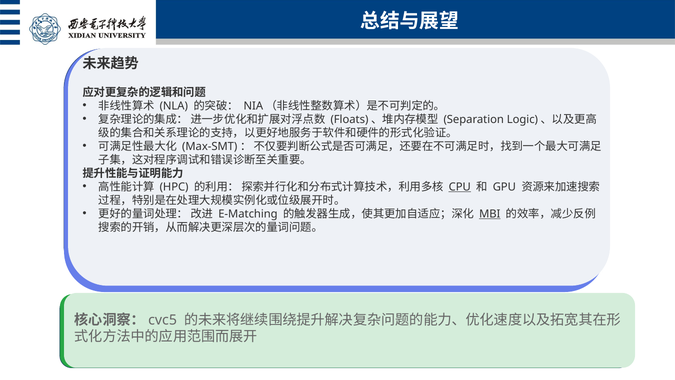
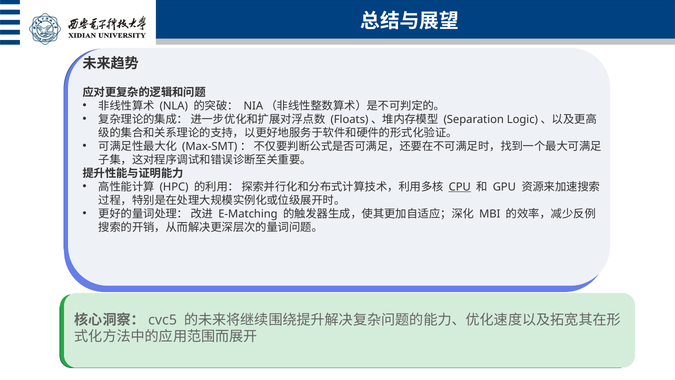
MBI underline: present -> none (490, 214)
